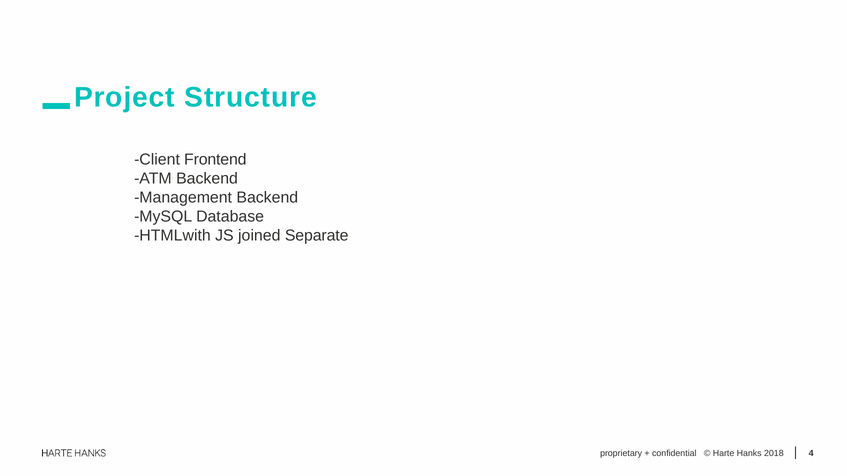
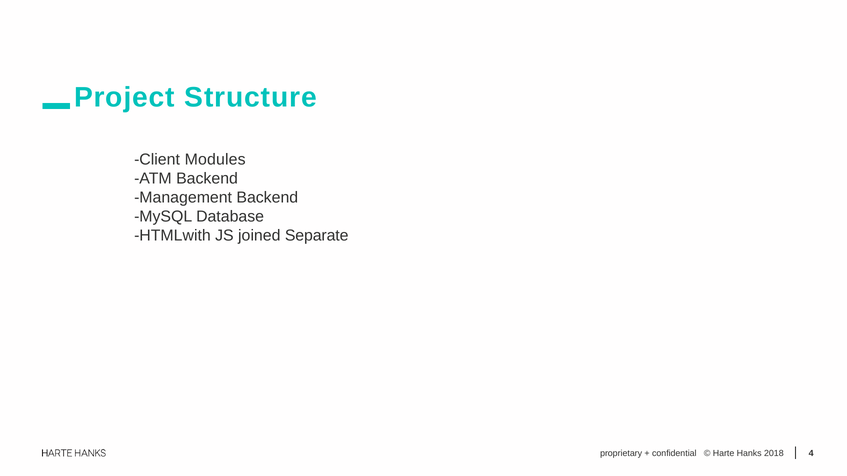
Frontend: Frontend -> Modules (215, 160)
